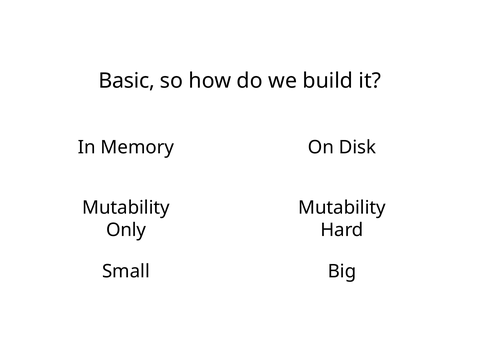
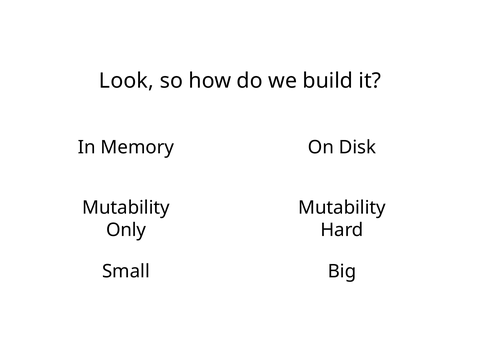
Basic: Basic -> Look (126, 81)
